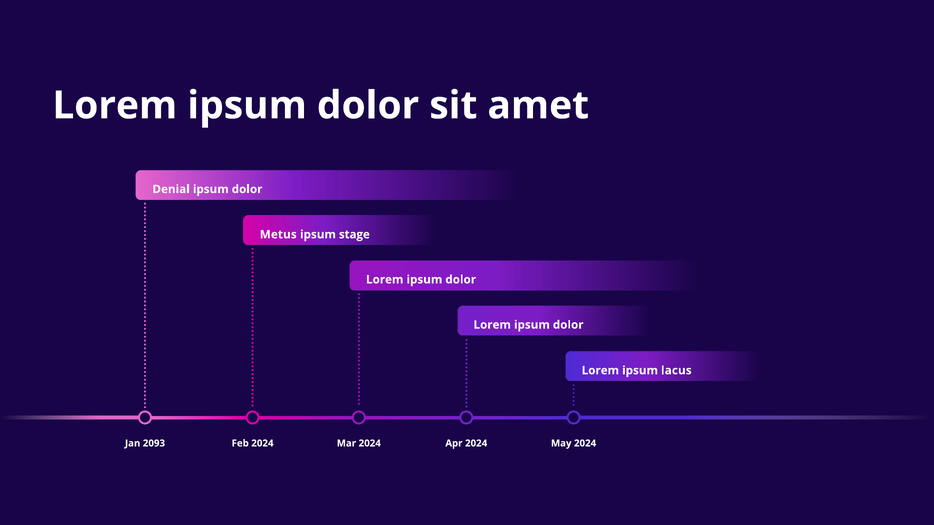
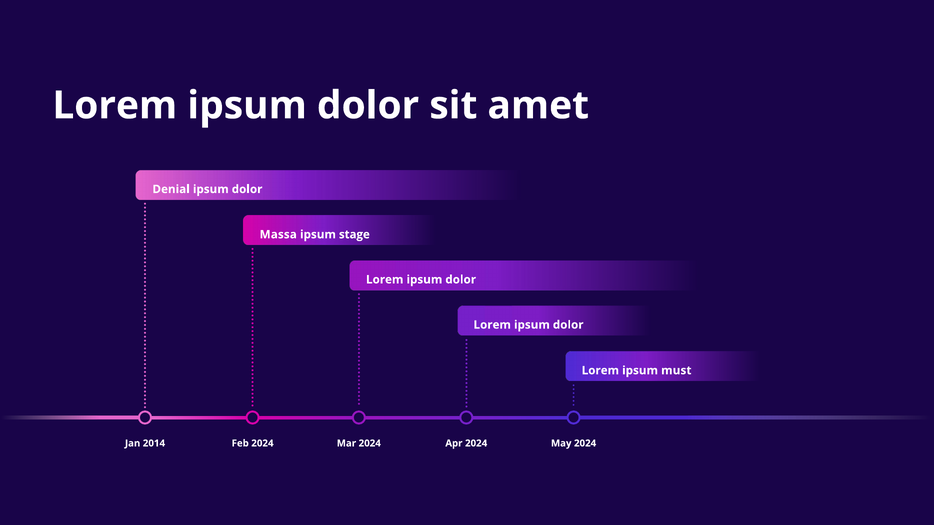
Metus: Metus -> Massa (278, 235)
lacus: lacus -> must (676, 371)
2093: 2093 -> 2014 (154, 444)
